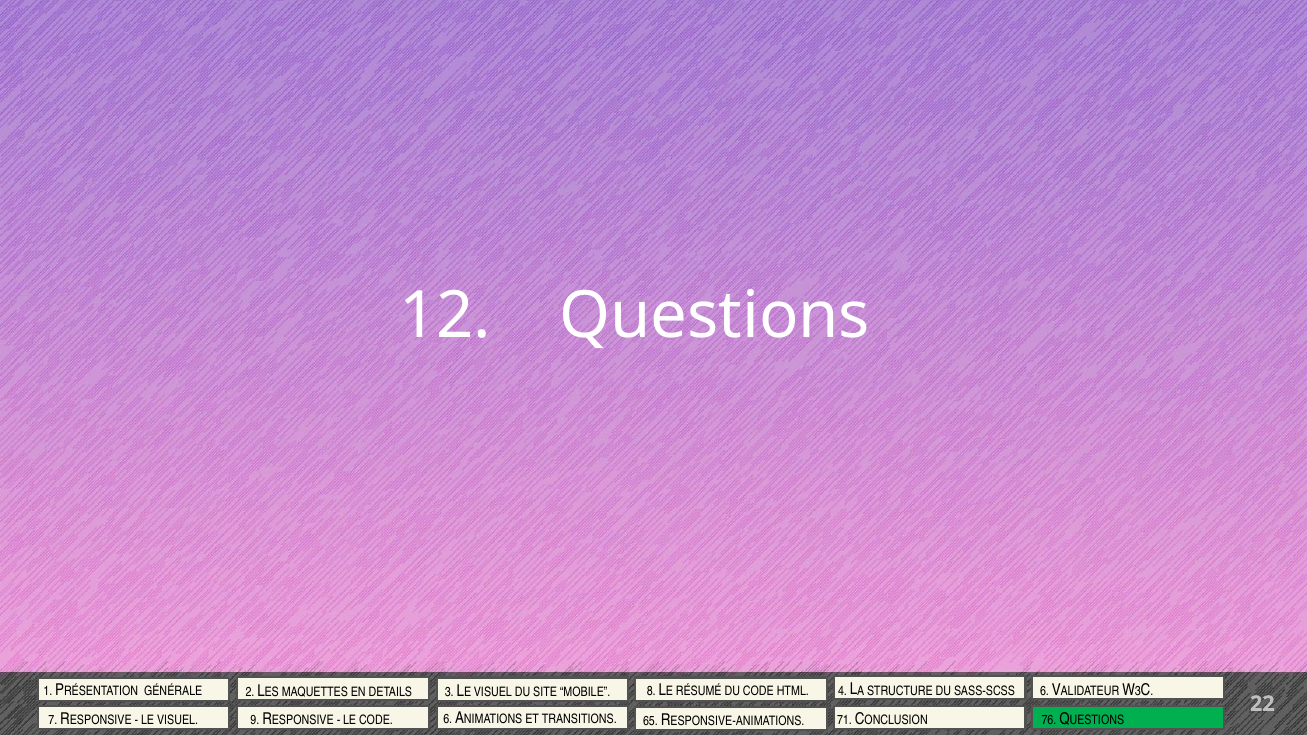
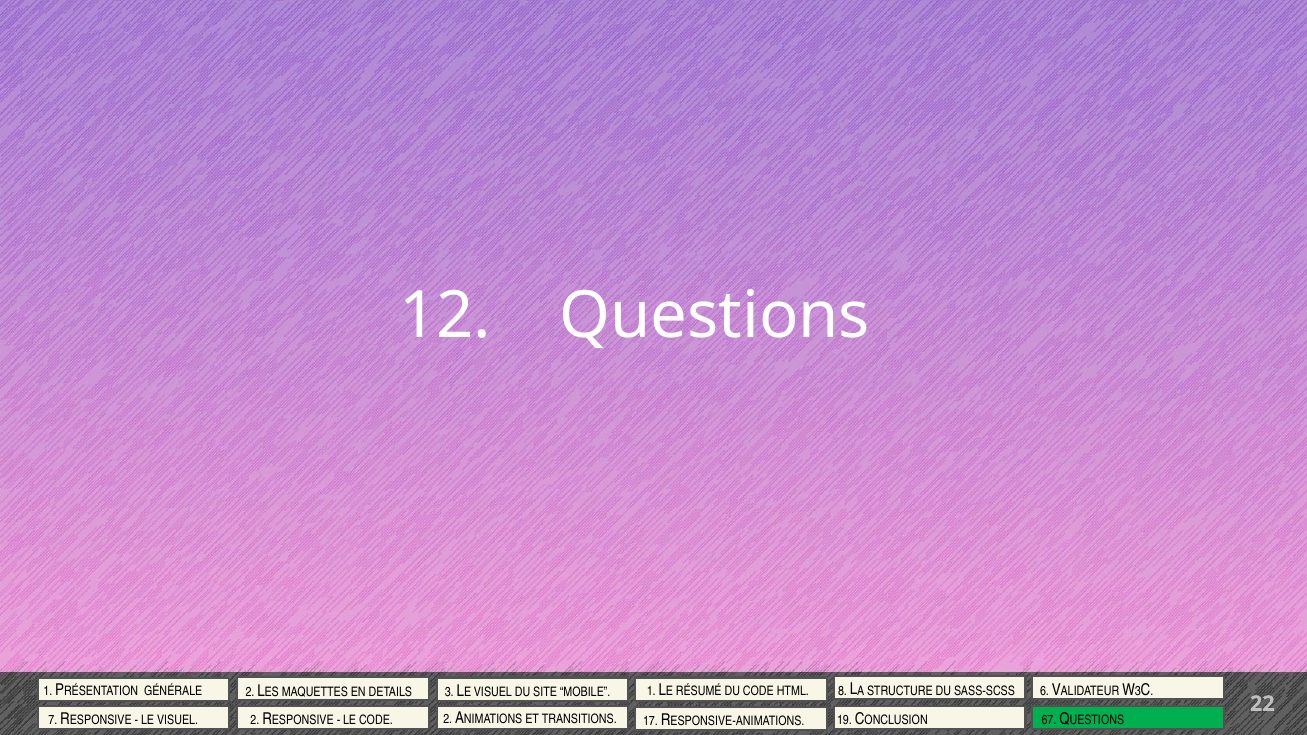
DETAILS 8: 8 -> 1 (651, 691)
4: 4 -> 8 (842, 691)
VISUEL 9: 9 -> 2 (255, 720)
CODE 6: 6 -> 2 (448, 720)
65: 65 -> 17 (650, 722)
71: 71 -> 19 (844, 720)
76: 76 -> 67 (1049, 720)
